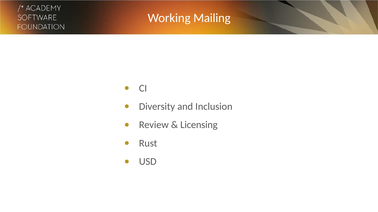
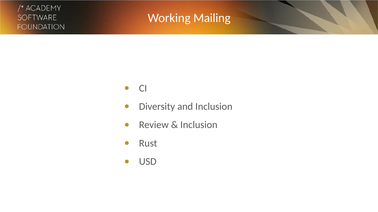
Licensing: Licensing -> Inclusion (199, 125)
